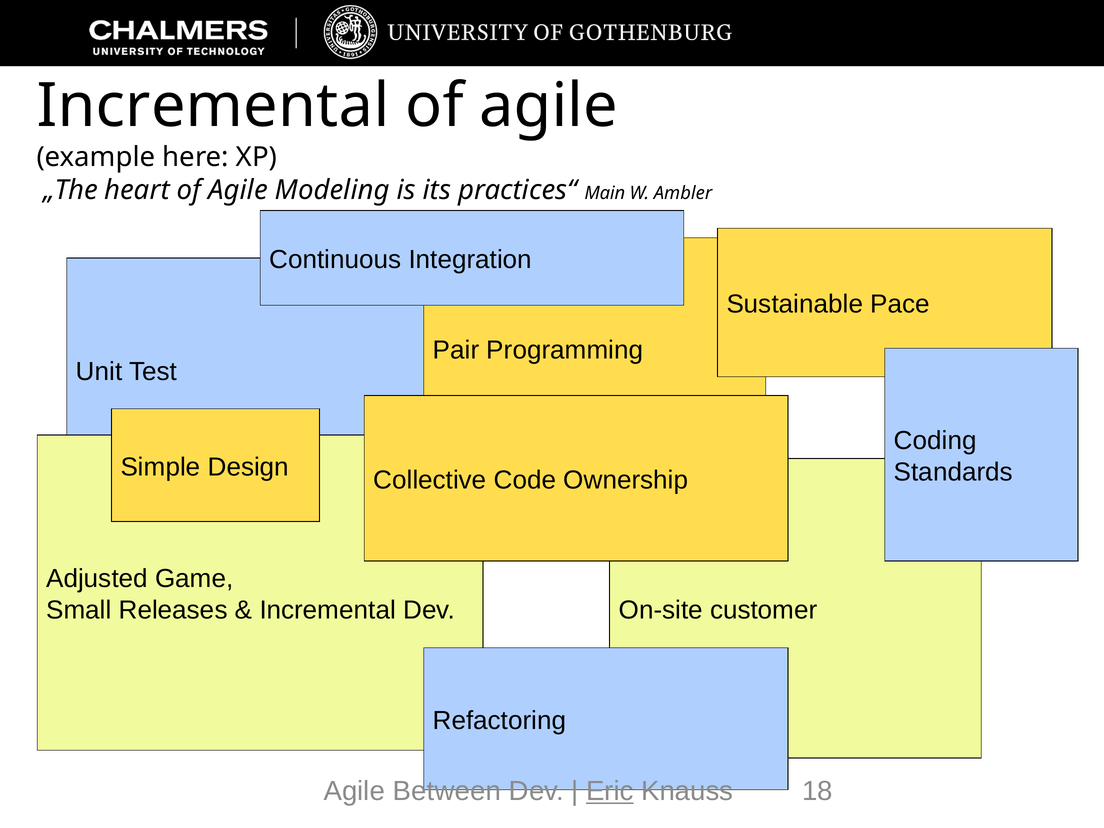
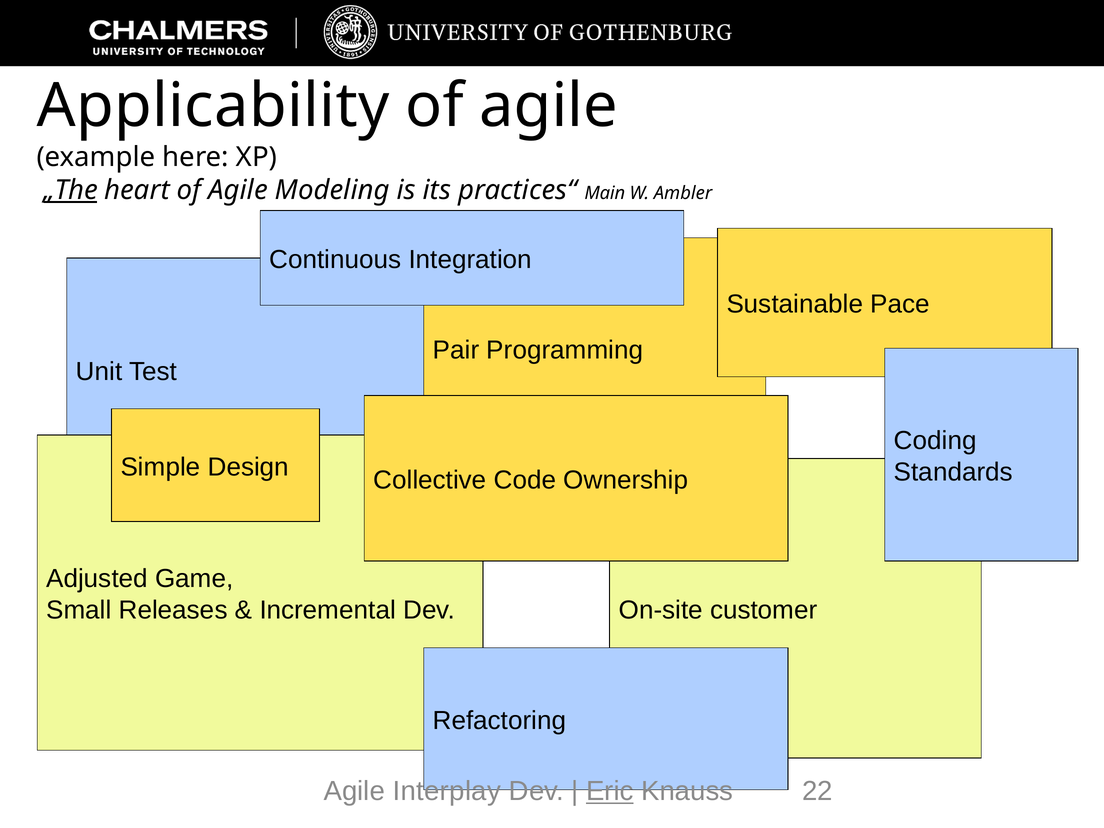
Incremental: Incremental -> Applicability (213, 106)
„The underline: none -> present (71, 190)
Between: Between -> Interplay (447, 791)
18: 18 -> 22 (817, 791)
